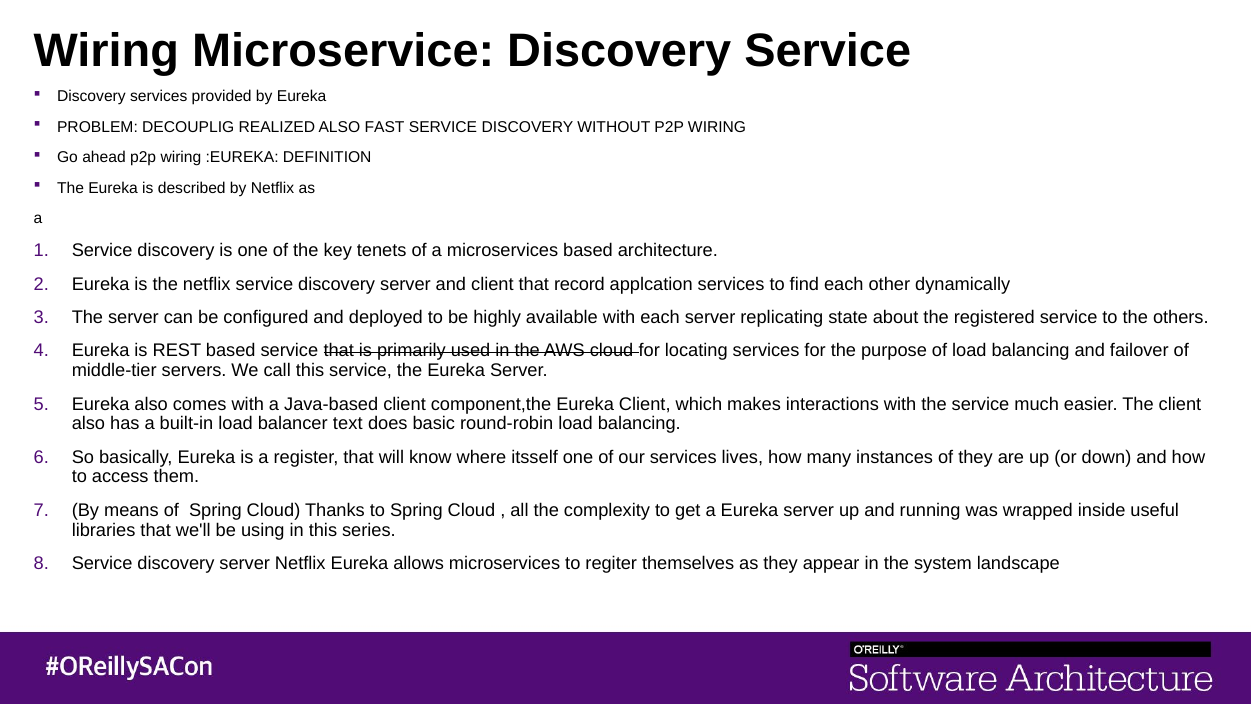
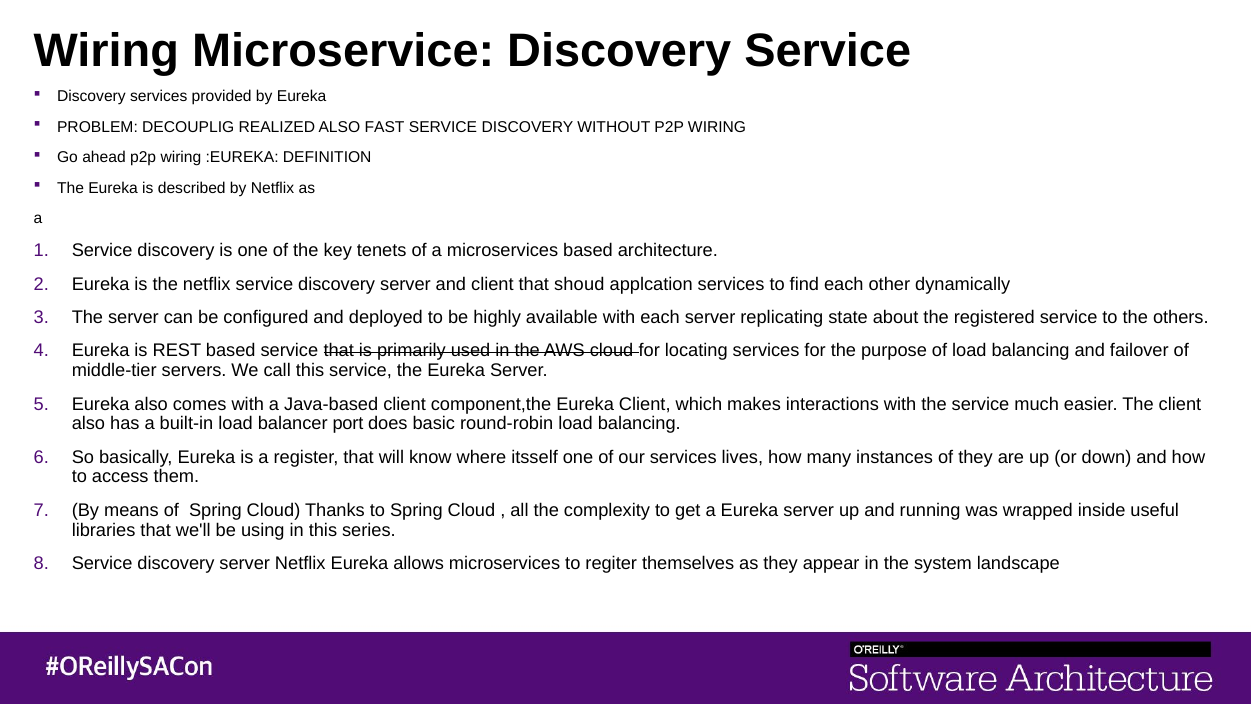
record: record -> shoud (579, 284)
text: text -> port (348, 424)
